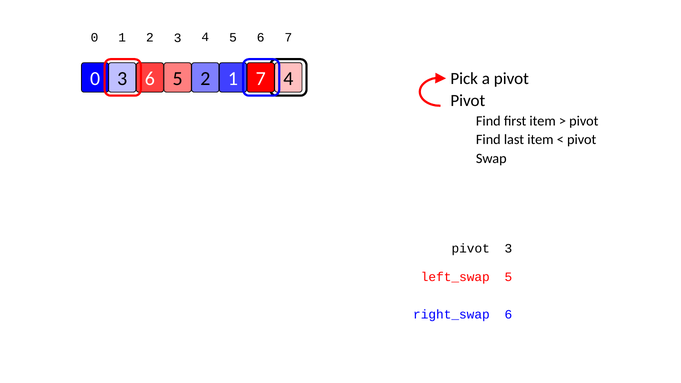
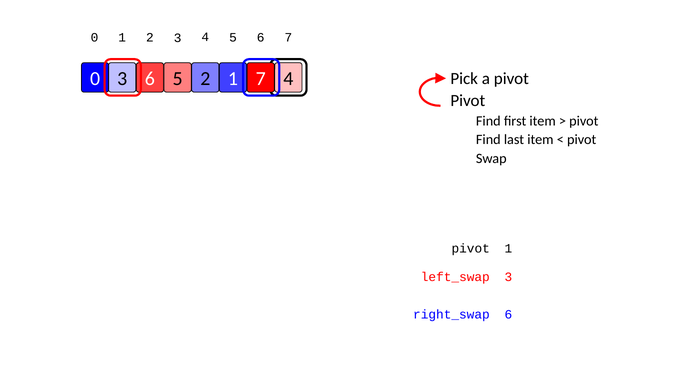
pivot 3: 3 -> 1 (508, 248)
left_swap 5: 5 -> 3 (508, 277)
